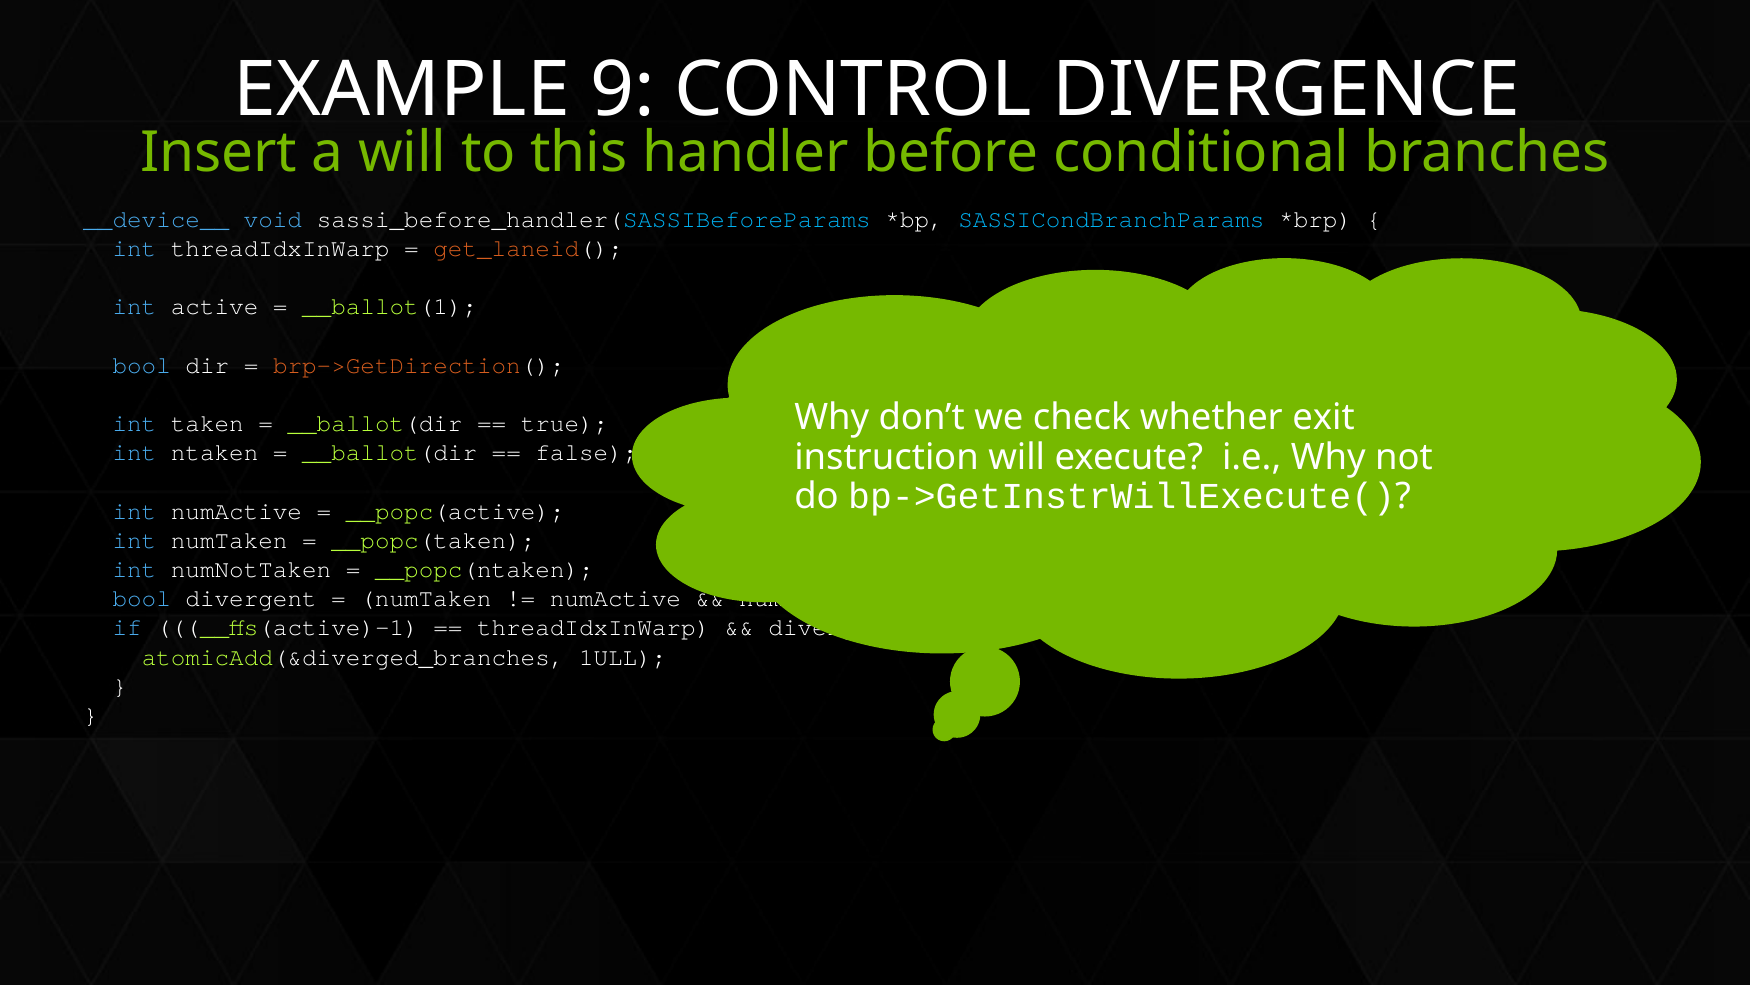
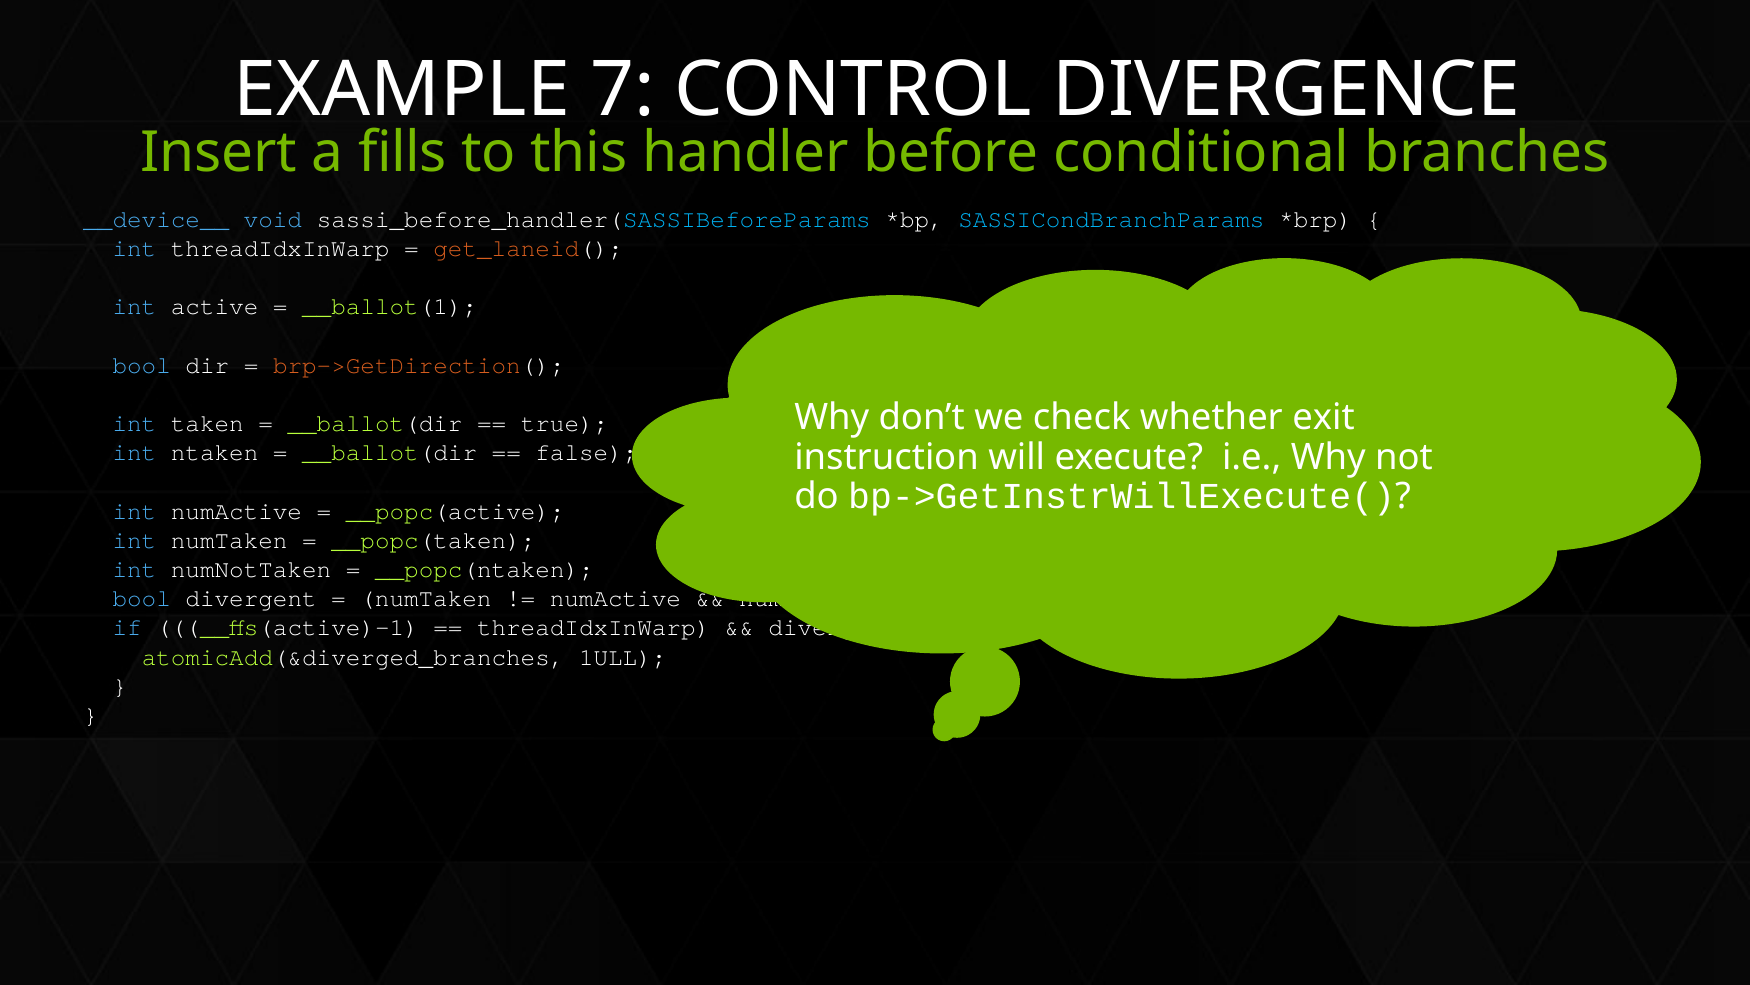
9: 9 -> 7 (623, 90)
a will: will -> fills (403, 152)
